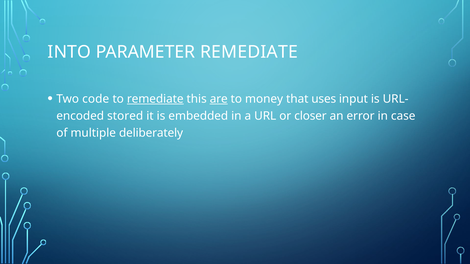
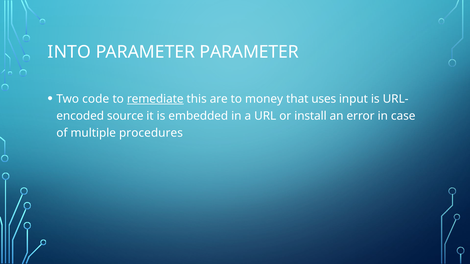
PARAMETER REMEDIATE: REMEDIATE -> PARAMETER (249, 52)
are underline: present -> none (219, 99)
stored: stored -> source (125, 116)
closer: closer -> install (310, 116)
deliberately: deliberately -> procedures (151, 133)
